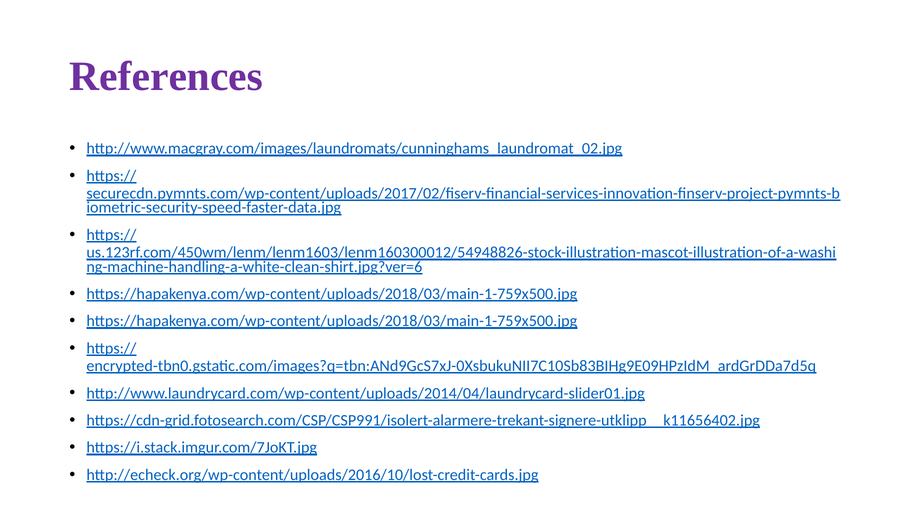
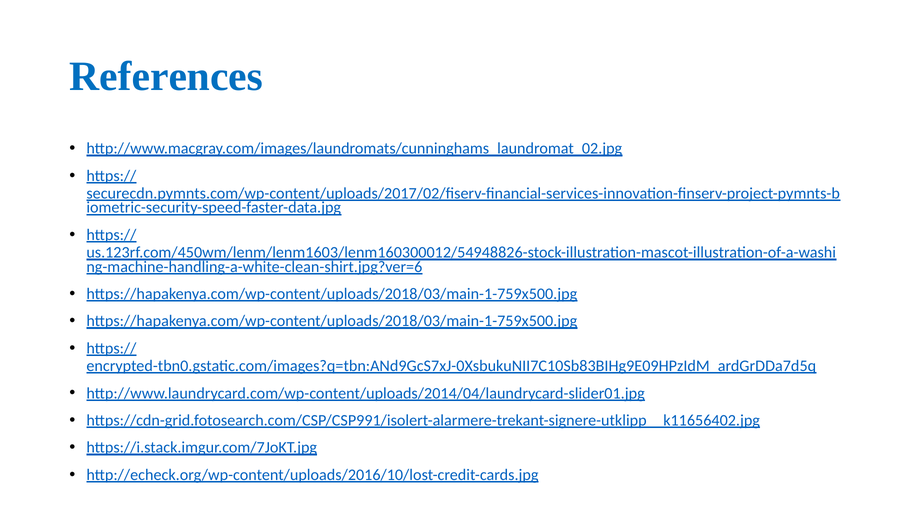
References colour: purple -> blue (166, 76)
